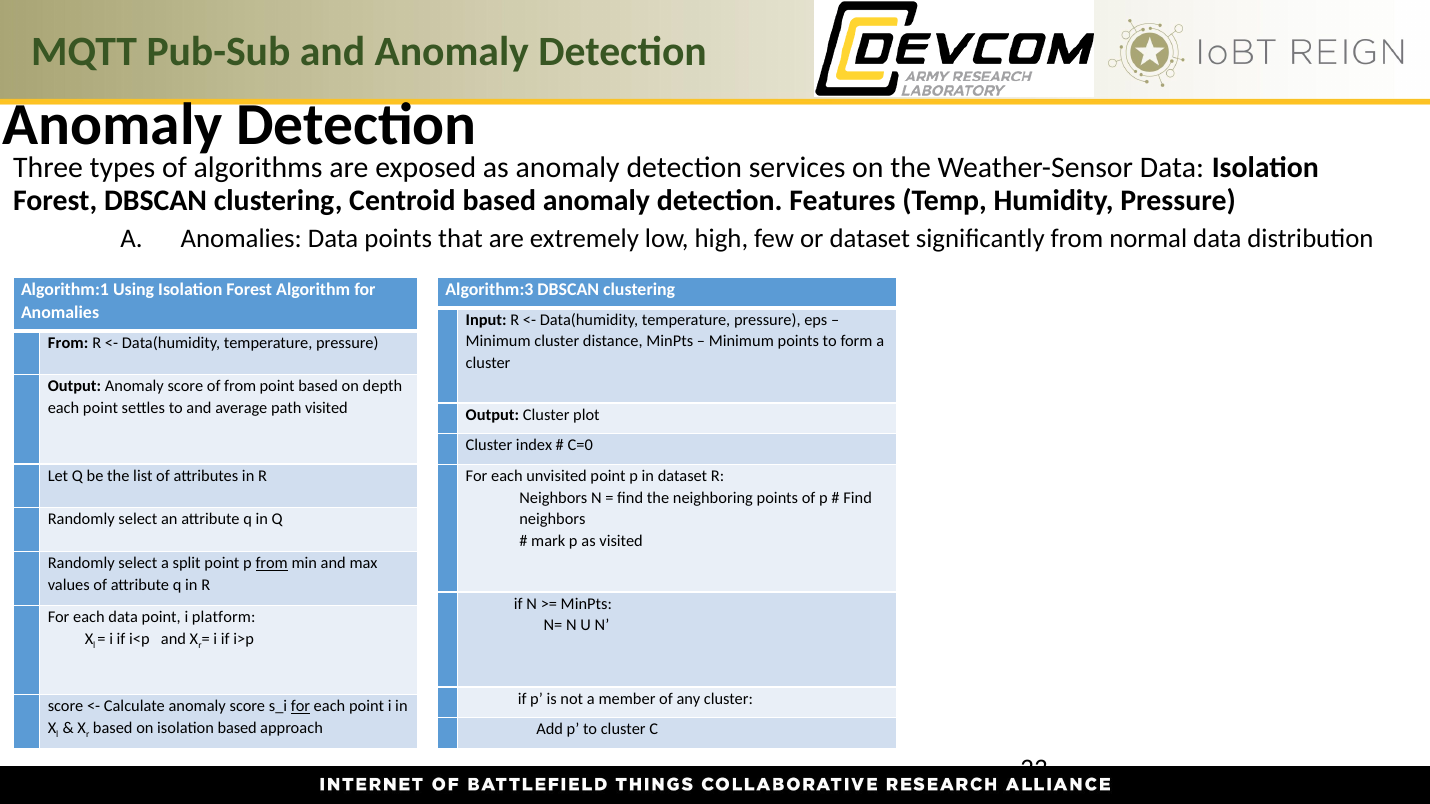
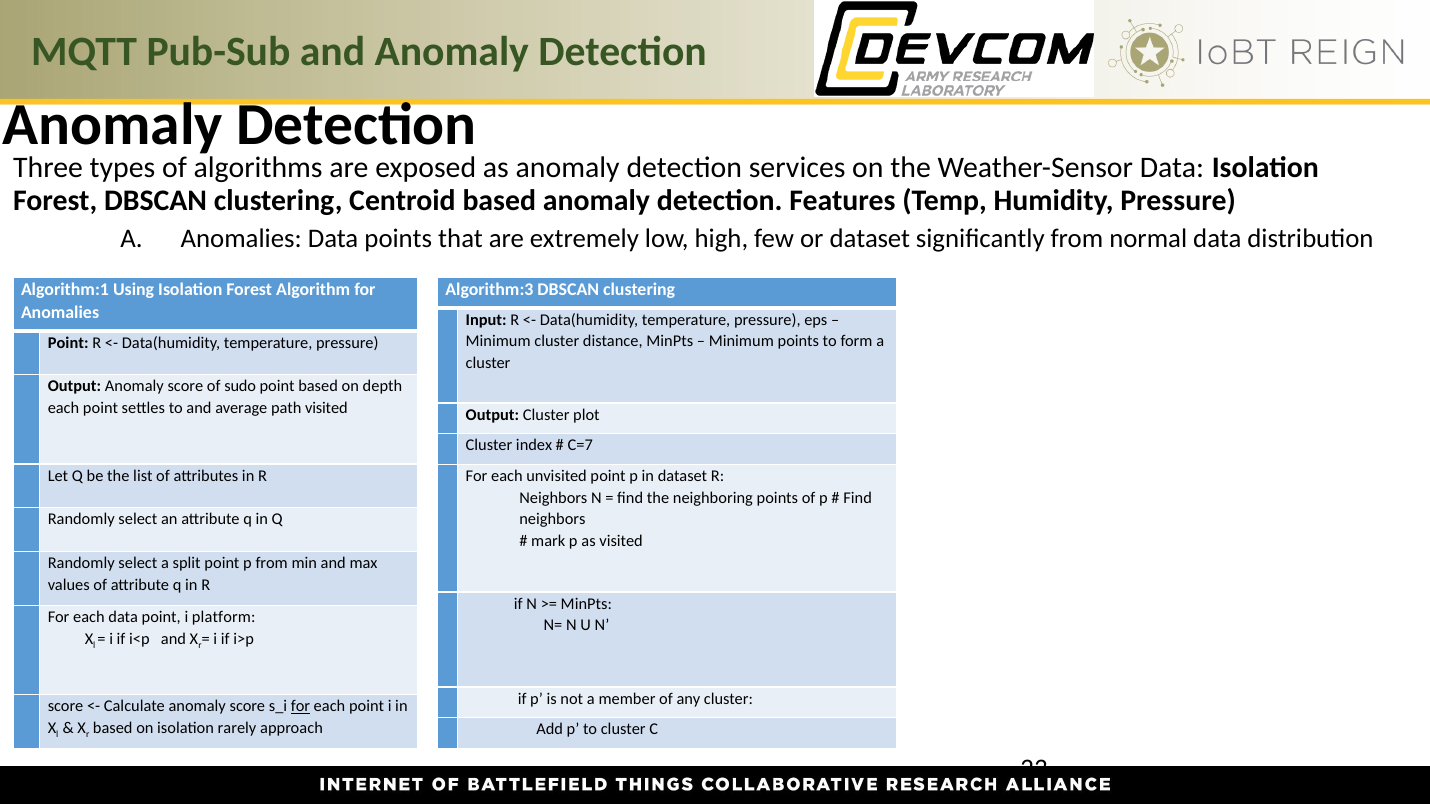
From: From -> Point (68, 343)
of from: from -> sudo (240, 387)
C=0: C=0 -> C=7 (580, 446)
from underline: present -> none (272, 563)
isolation based: based -> rarely (237, 729)
